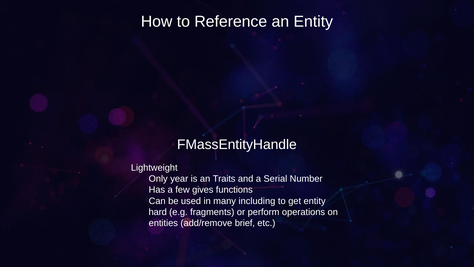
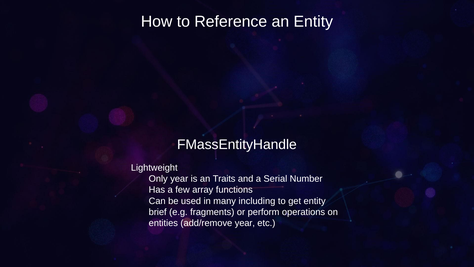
gives: gives -> array (203, 190)
hard: hard -> brief (158, 212)
add/remove brief: brief -> year (245, 223)
